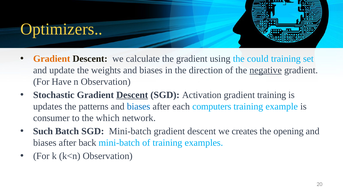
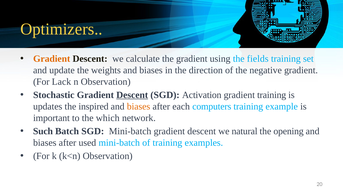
could: could -> fields (258, 59)
negative underline: present -> none (266, 70)
Have: Have -> Lack (61, 82)
patterns: patterns -> inspired (94, 106)
biases colour: blue -> orange (139, 106)
consumer: consumer -> important (51, 118)
creates: creates -> natural (245, 131)
back: back -> used (87, 143)
